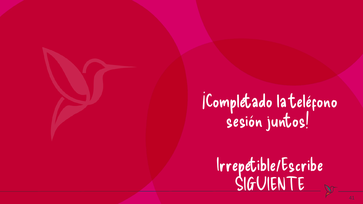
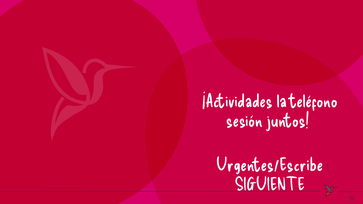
¡Completado: ¡Completado -> ¡Actividades (237, 101)
Irrepetible/Escribe: Irrepetible/Escribe -> Urgentes/Escribe (270, 165)
